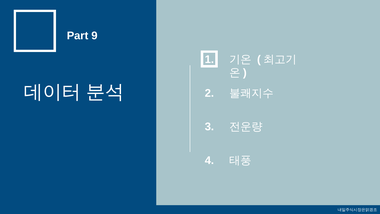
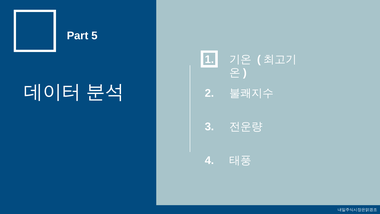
9: 9 -> 5 (94, 36)
